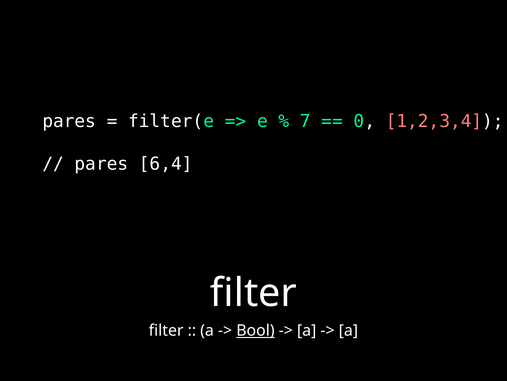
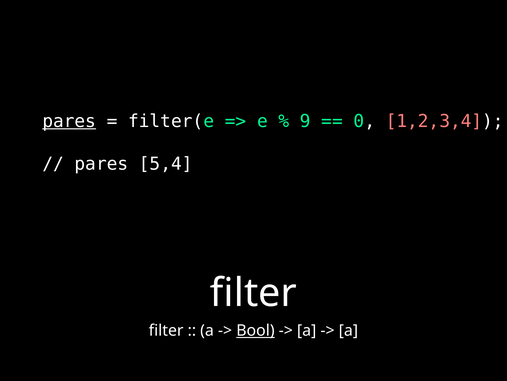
pares underline: none -> present (69, 121)
7: 7 -> 9 (305, 121)
6,4: 6,4 -> 5,4 (166, 164)
